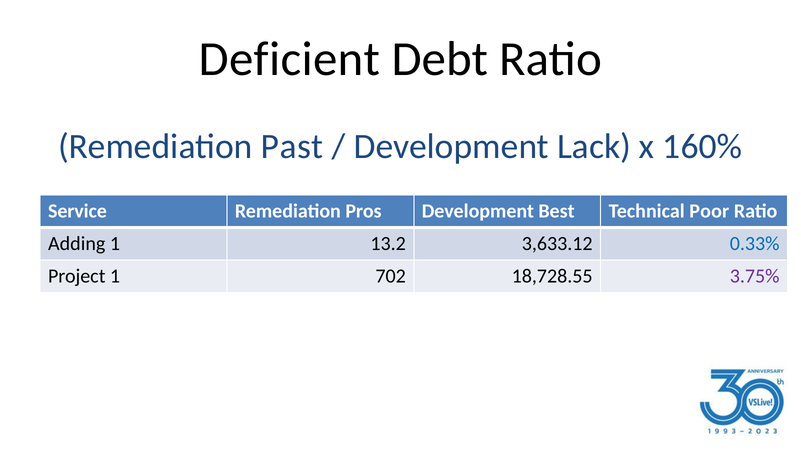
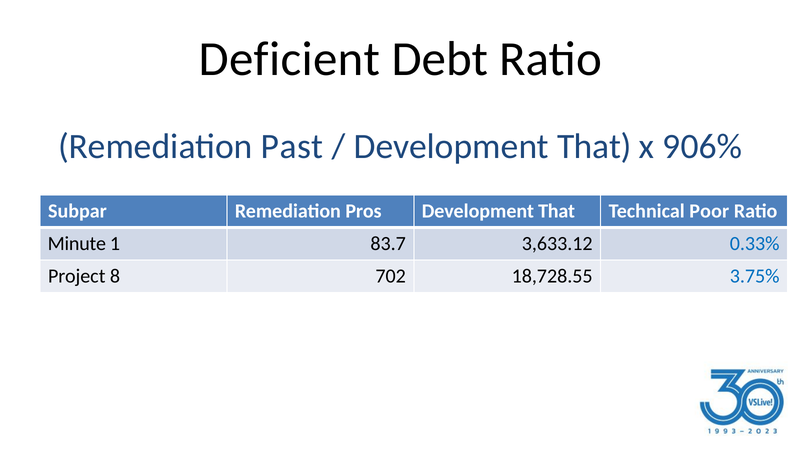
Lack: Lack -> That (594, 146)
160%: 160% -> 906% (702, 146)
Service: Service -> Subpar (77, 211)
Best: Best -> That (557, 211)
Adding: Adding -> Minute (77, 244)
13.2: 13.2 -> 83.7 (388, 244)
Project 1: 1 -> 8 (115, 276)
3.75% colour: purple -> blue (755, 276)
